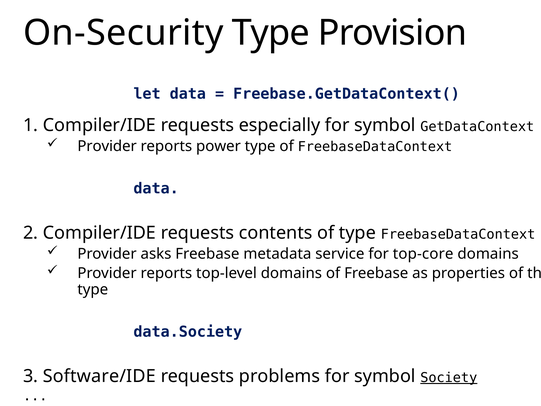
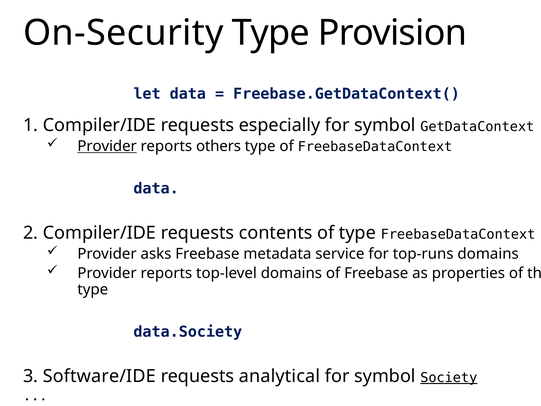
Provider underline: none -> present (107, 146)
power: power -> others (219, 146)
top-core: top-core -> top-runs (423, 254)
problems: problems -> analytical (279, 376)
